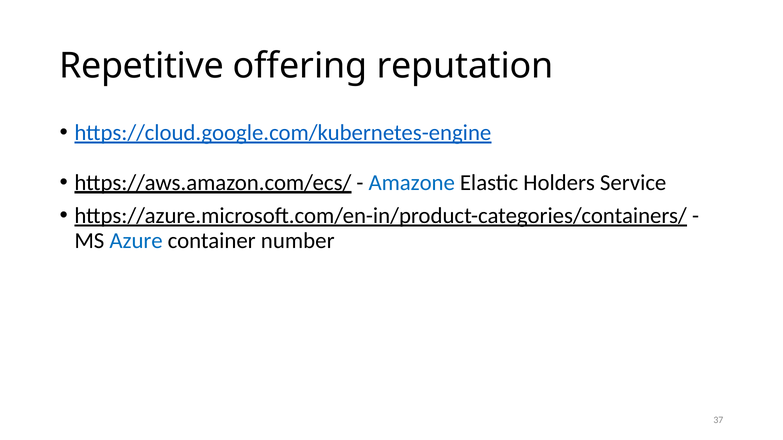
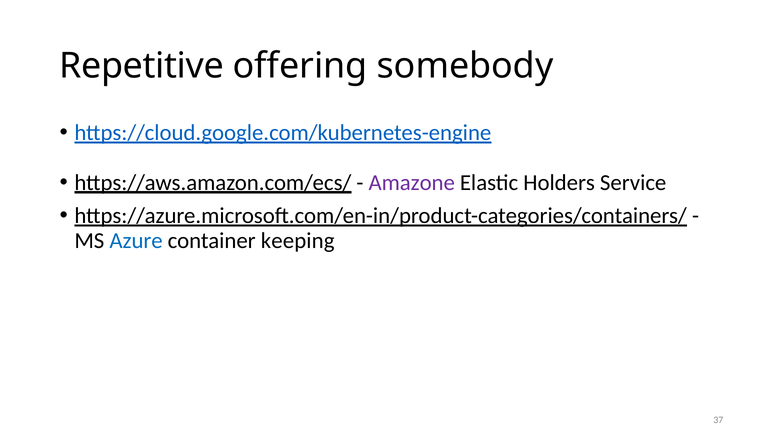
reputation: reputation -> somebody (465, 66)
Amazone colour: blue -> purple (412, 183)
number: number -> keeping (298, 241)
